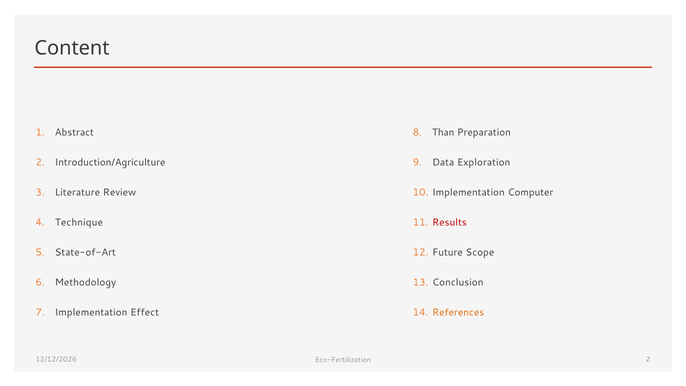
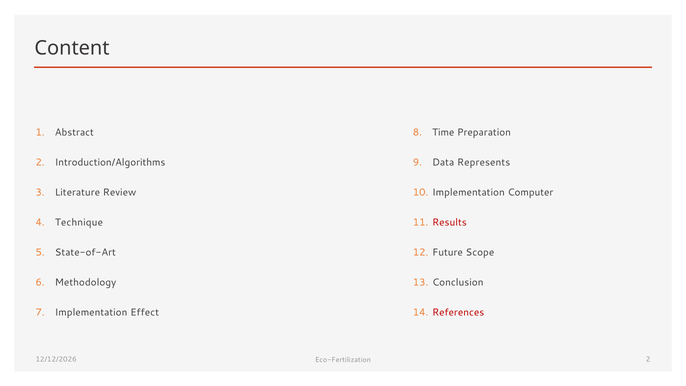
Than: Than -> Time (443, 132)
Introduction/Agriculture: Introduction/Agriculture -> Introduction/Algorithms (110, 162)
Exploration: Exploration -> Represents (484, 162)
References colour: orange -> red (458, 312)
